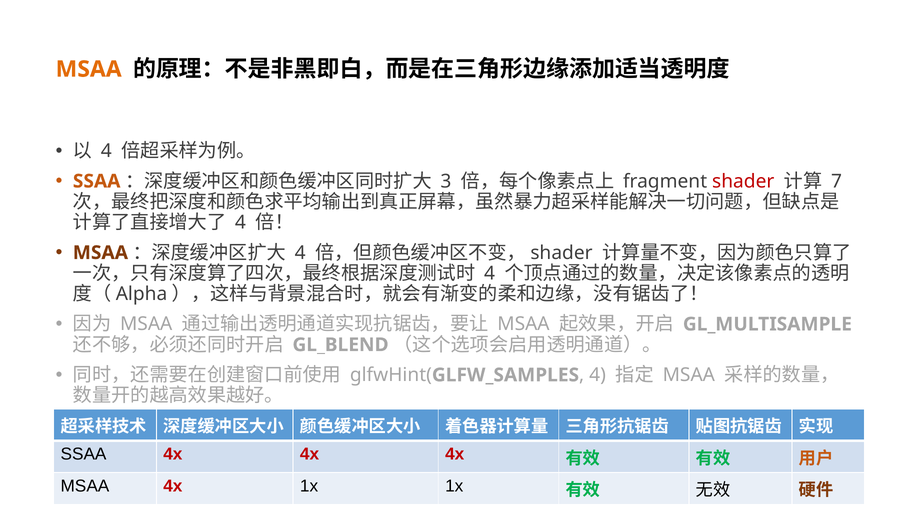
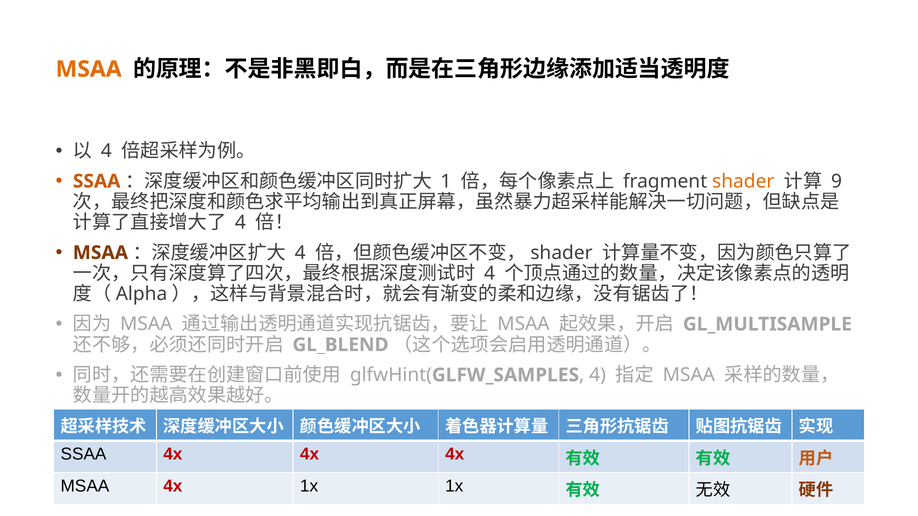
3: 3 -> 1 (446, 181)
shader colour: red -> orange (743, 181)
7: 7 -> 9 (837, 181)
